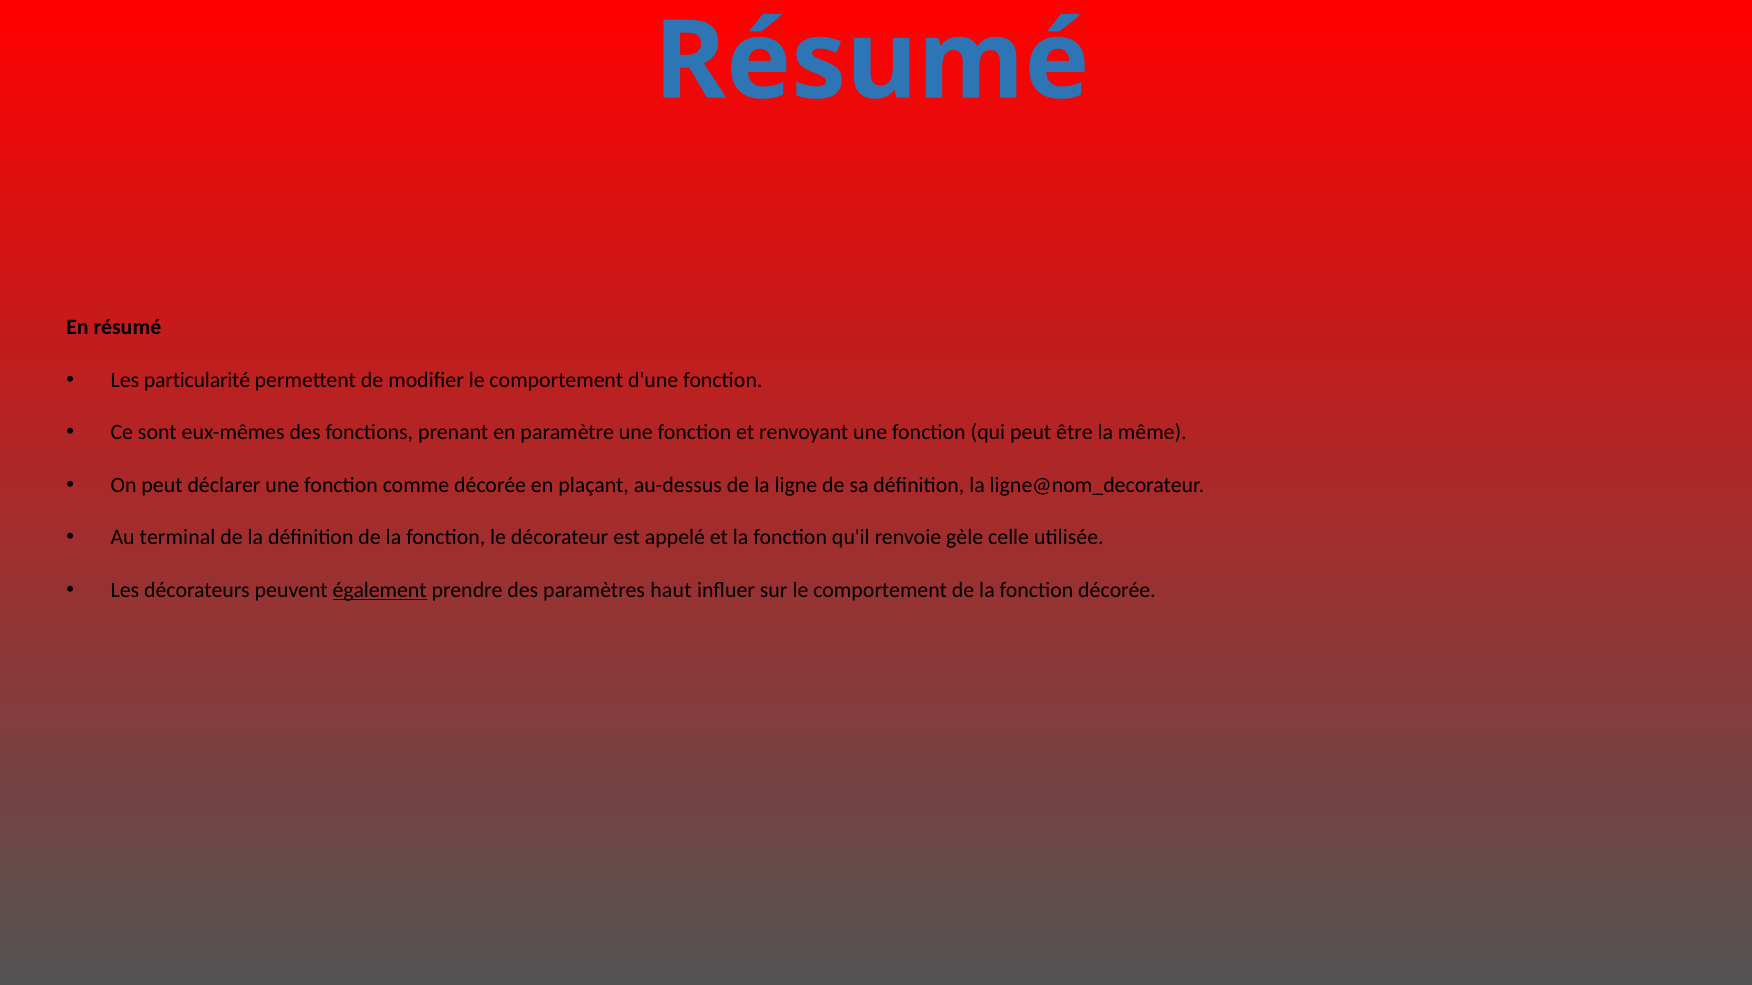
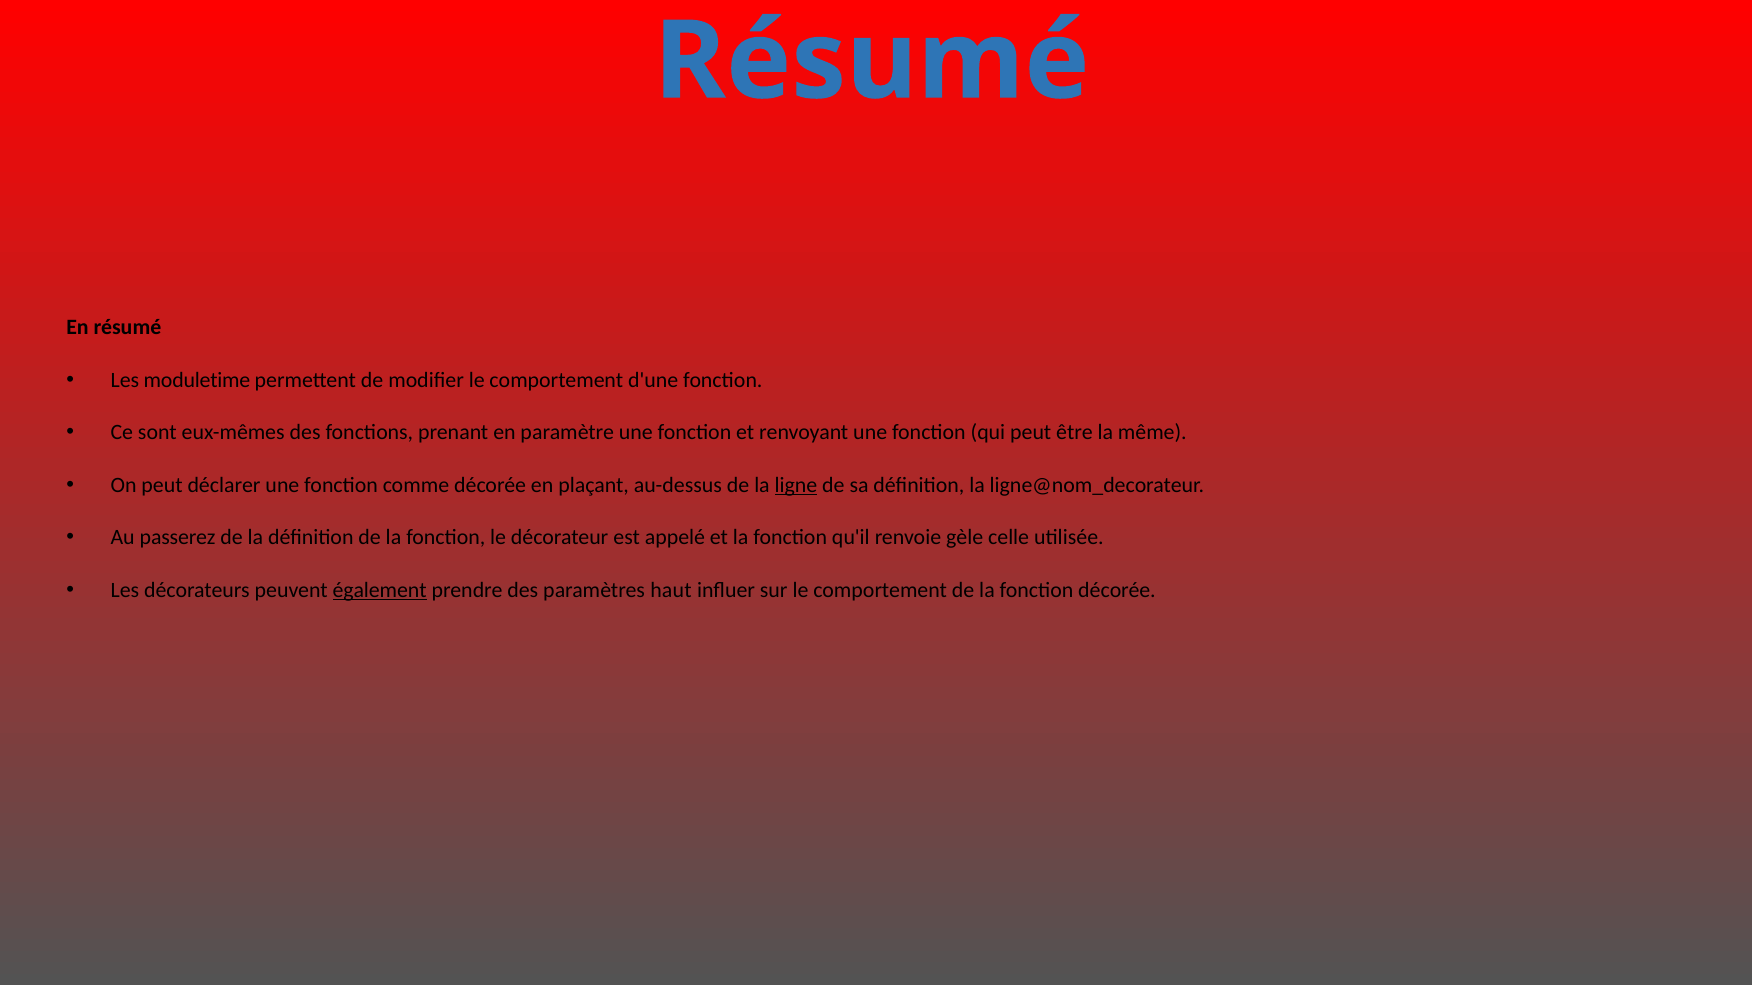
particularité: particularité -> moduletime (197, 380)
ligne underline: none -> present (796, 485)
terminal: terminal -> passerez (178, 538)
